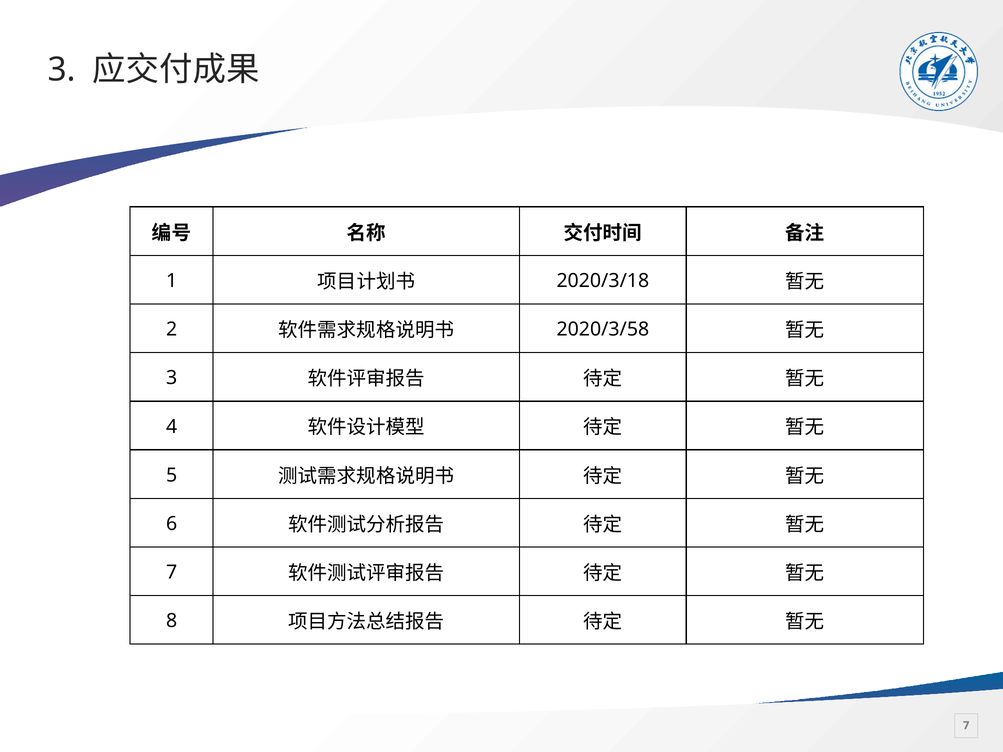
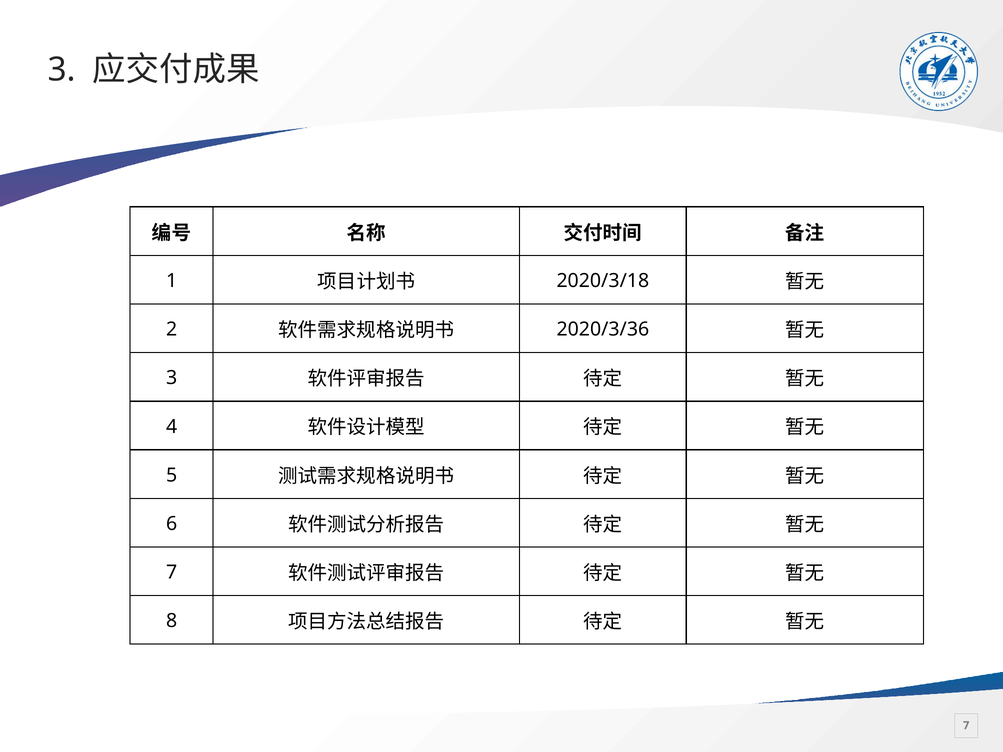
2020/3/58: 2020/3/58 -> 2020/3/36 (603, 330)
